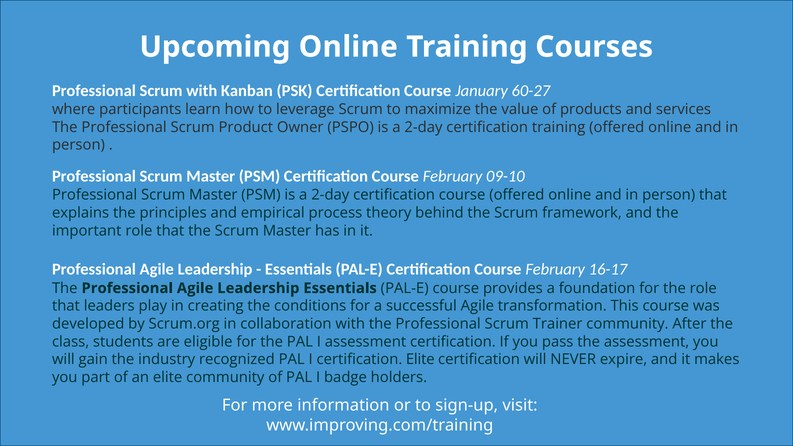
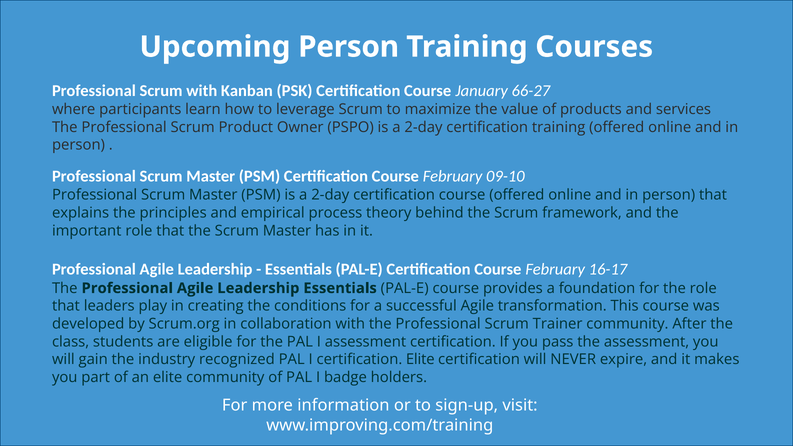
Upcoming Online: Online -> Person (349, 47)
60-27: 60-27 -> 66-27 (531, 91)
